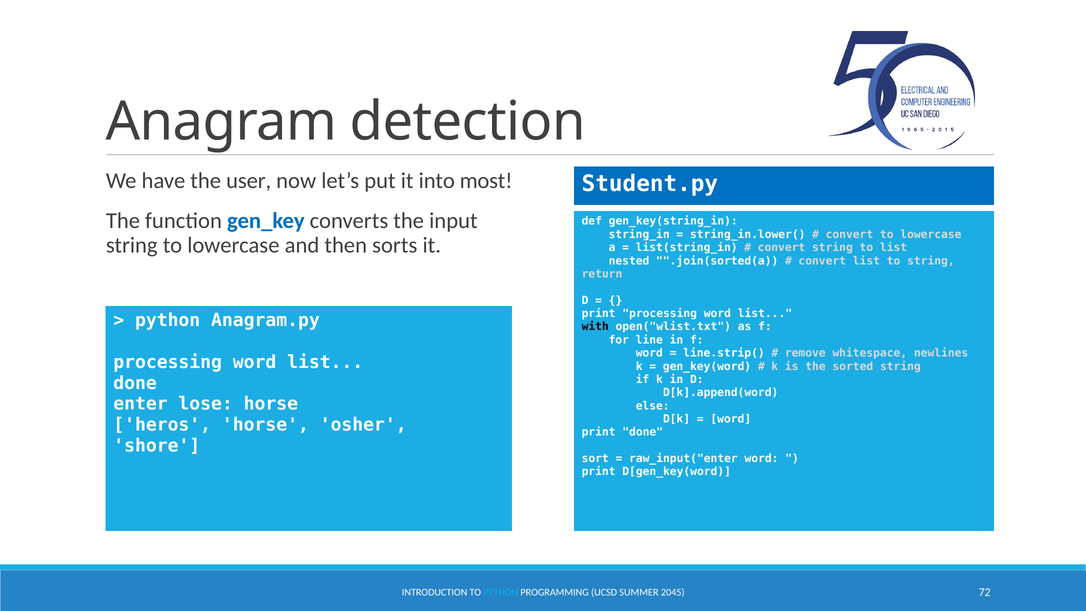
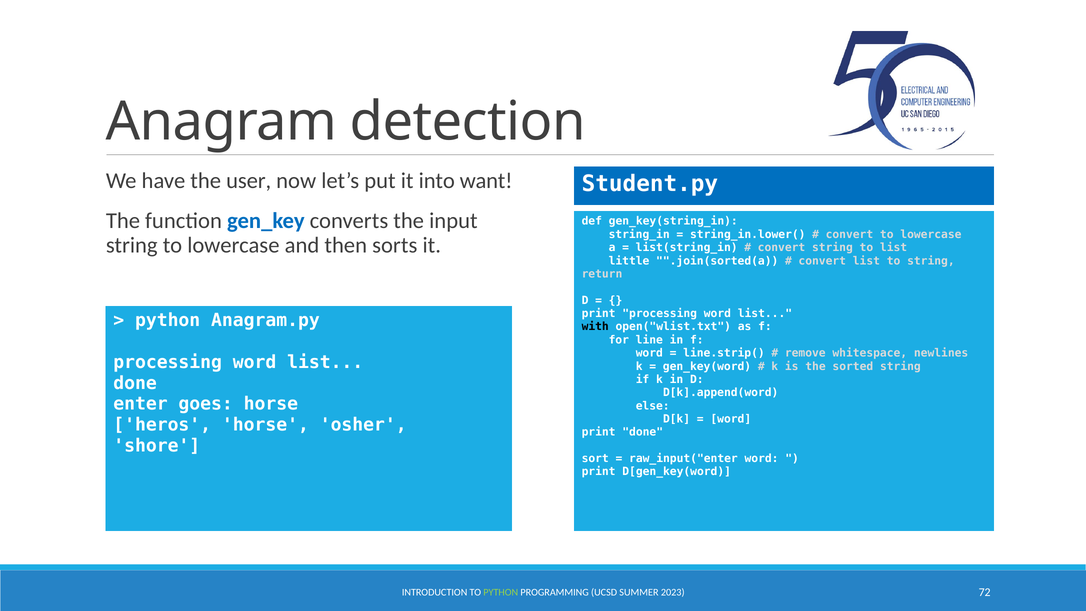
most: most -> want (486, 181)
nested: nested -> little (629, 261)
lose: lose -> goes (206, 404)
PYTHON colour: light blue -> light green (501, 592)
2045: 2045 -> 2023 (673, 592)
